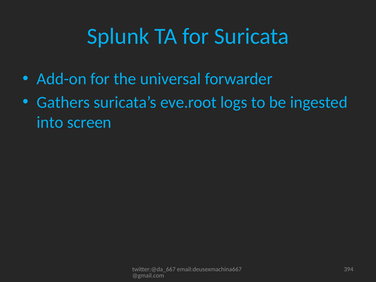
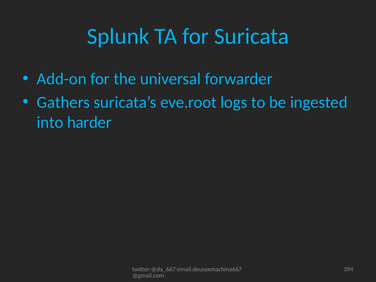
screen: screen -> harder (89, 122)
